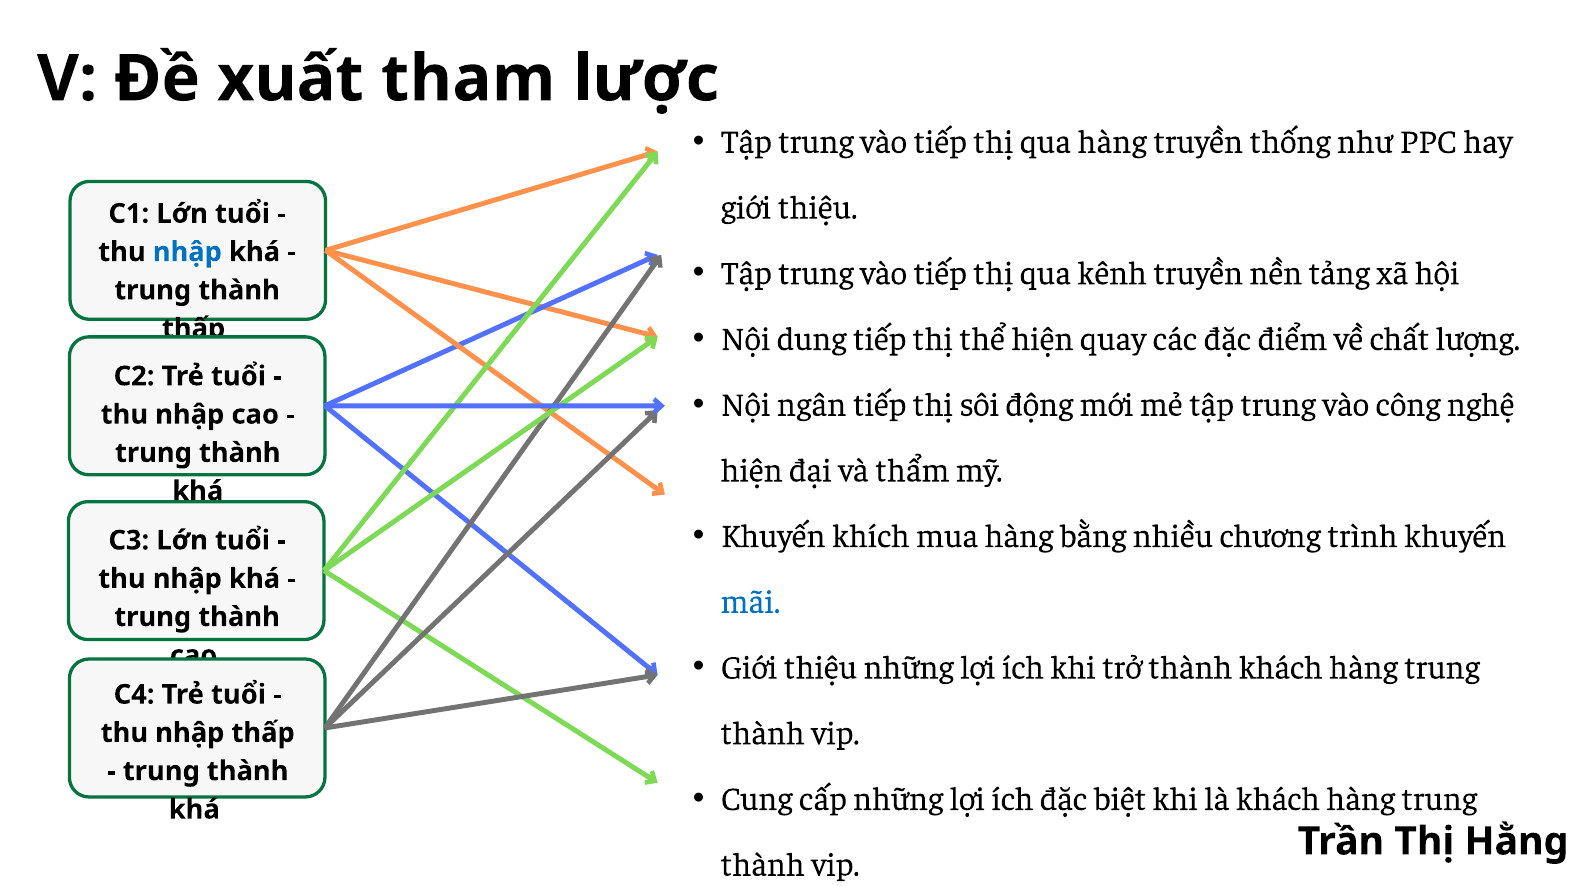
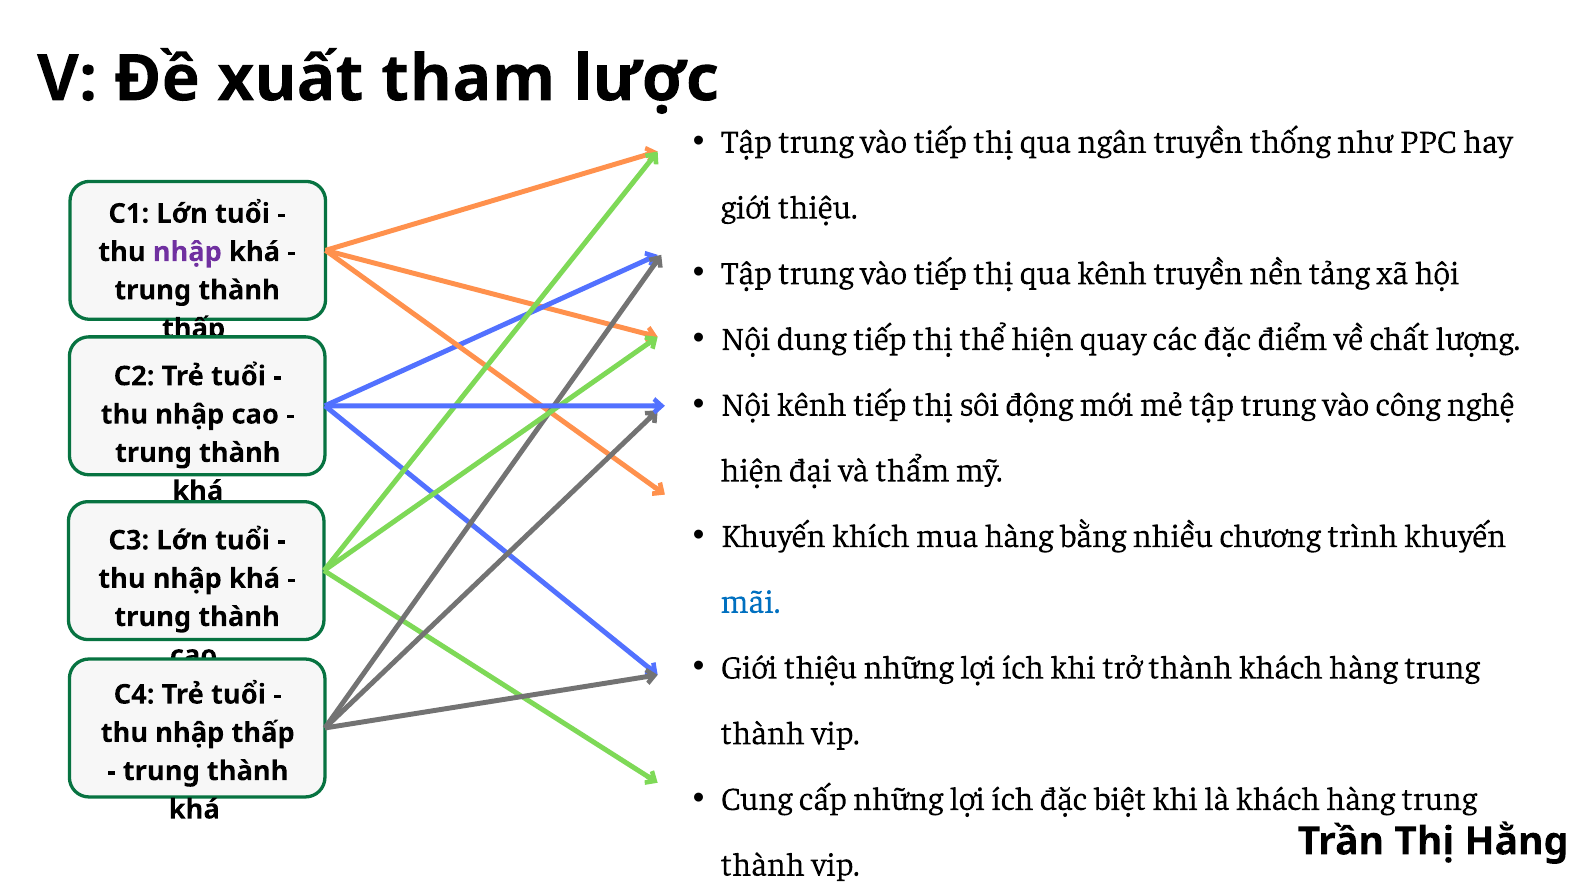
qua hàng: hàng -> ngân (1112, 142)
nhập colour: blue -> purple (187, 252)
Nội ngân: ngân -> kênh (812, 405)
